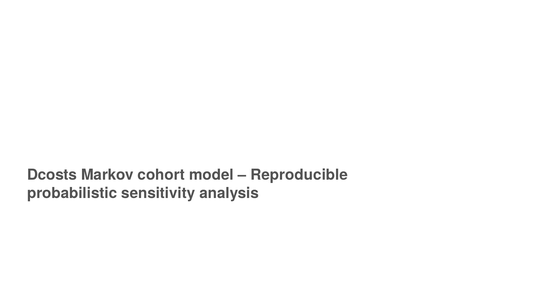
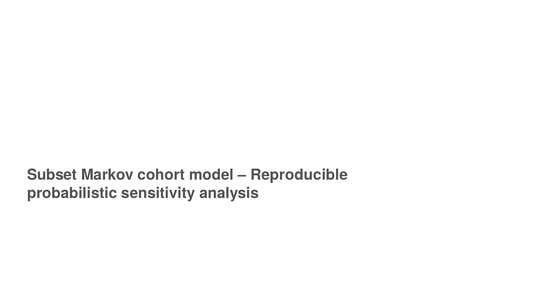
Dcosts: Dcosts -> Subset (52, 175)
